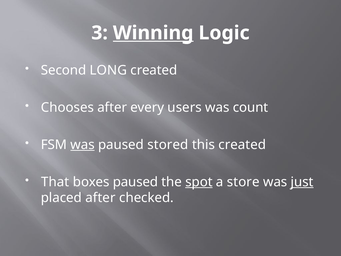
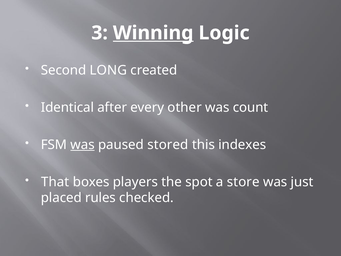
Chooses: Chooses -> Identical (67, 107)
users: users -> other (185, 107)
this created: created -> indexes (242, 145)
boxes paused: paused -> players (135, 182)
spot underline: present -> none (199, 182)
just underline: present -> none (302, 182)
placed after: after -> rules (101, 198)
